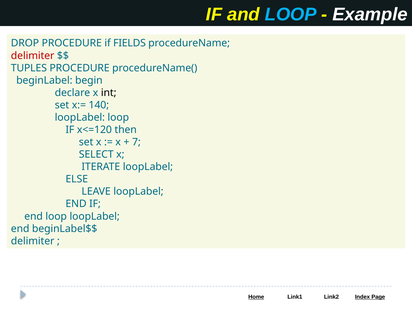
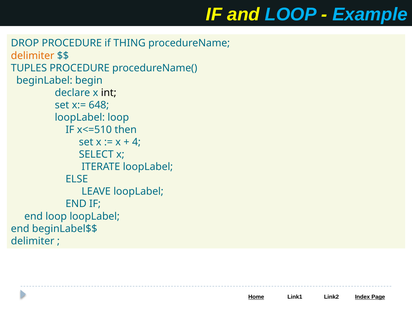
Example colour: white -> light blue (370, 14)
FIELDS: FIELDS -> THING (129, 43)
delimiter colour: red -> orange (33, 56)
140: 140 -> 648 (99, 105)
x<=120: x<=120 -> x<=510 (94, 130)
7: 7 -> 4 (136, 142)
